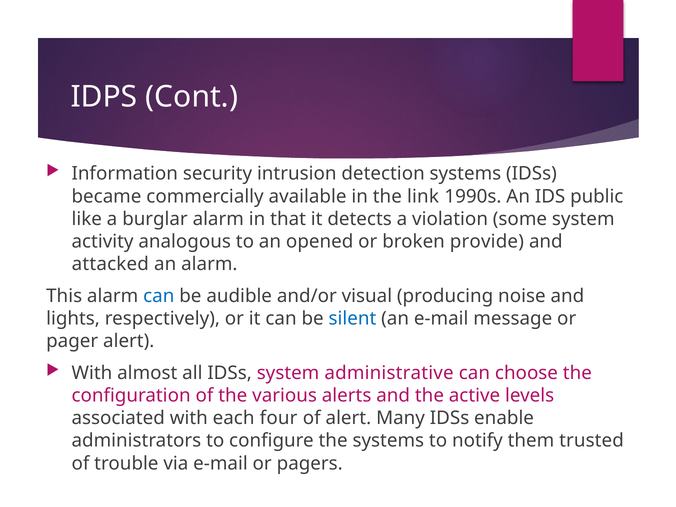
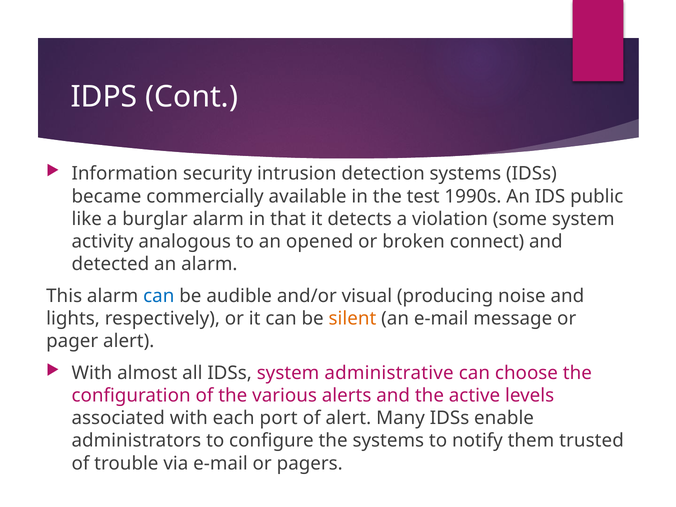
link: link -> test (423, 196)
provide: provide -> connect (487, 241)
attacked: attacked -> detected (110, 264)
silent colour: blue -> orange (352, 319)
four: four -> port (279, 418)
